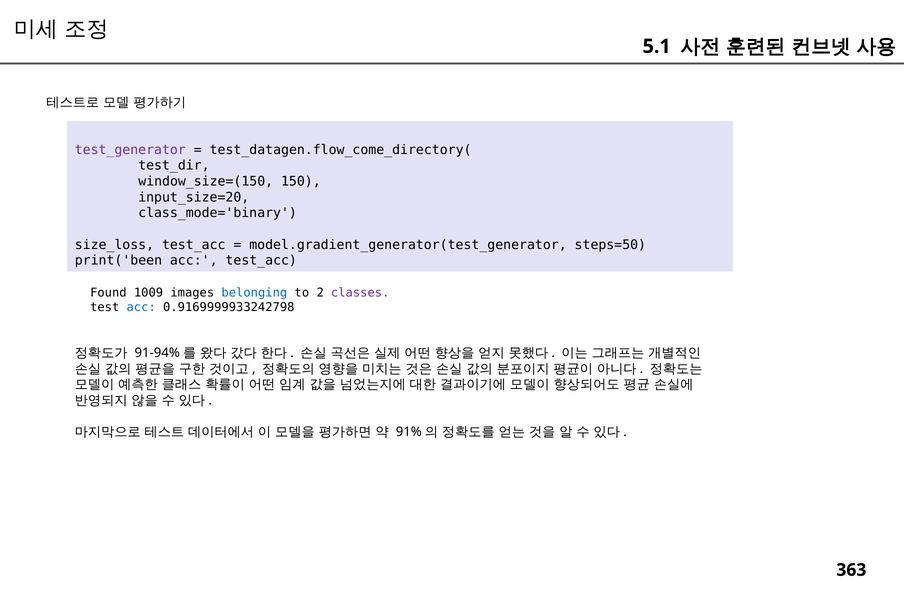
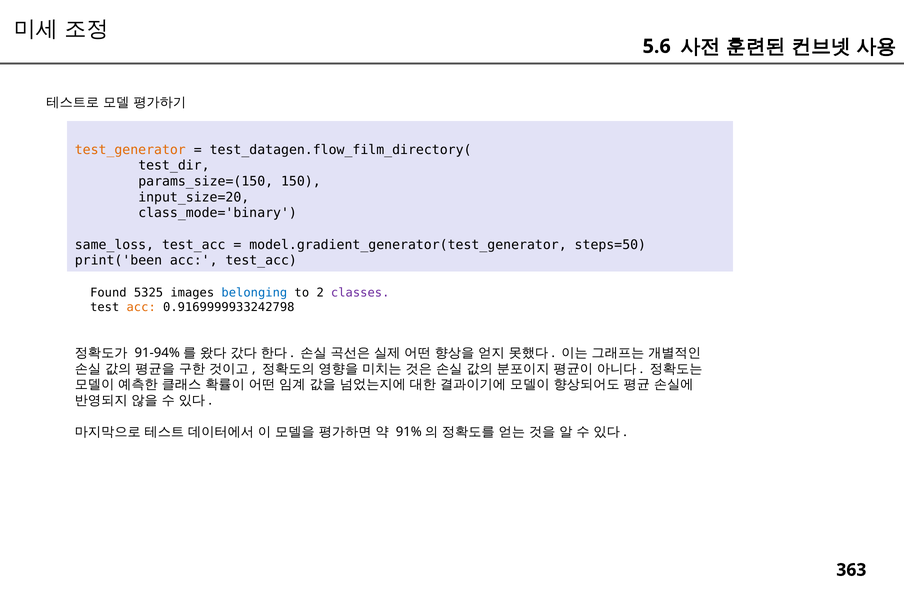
5.1: 5.1 -> 5.6 (657, 46)
test_generator colour: purple -> orange (130, 150)
test_datagen.flow_come_directory(: test_datagen.flow_come_directory( -> test_datagen.flow_film_directory( (341, 150)
window_size=(150: window_size=(150 -> params_size=(150 (206, 181)
size_loss: size_loss -> same_loss (114, 245)
1009: 1009 -> 5325 (149, 292)
acc colour: blue -> orange (141, 307)
